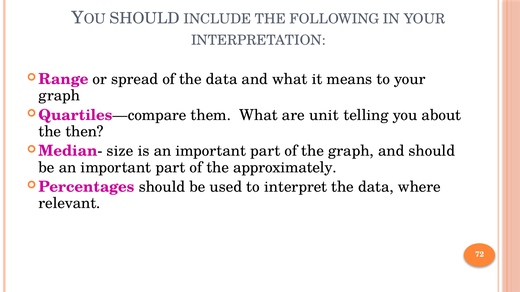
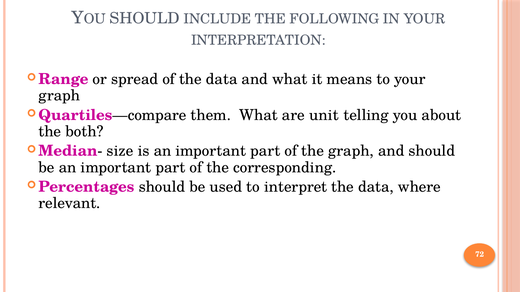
then: then -> both (84, 132)
approximately: approximately -> corresponding (285, 168)
